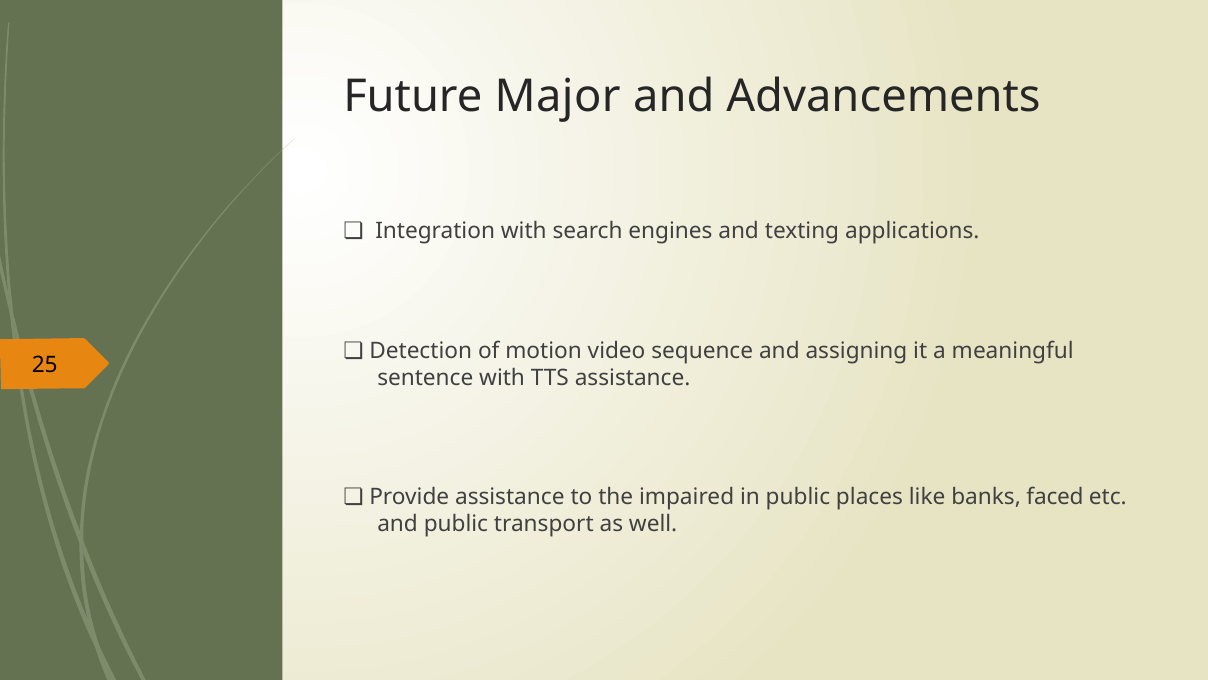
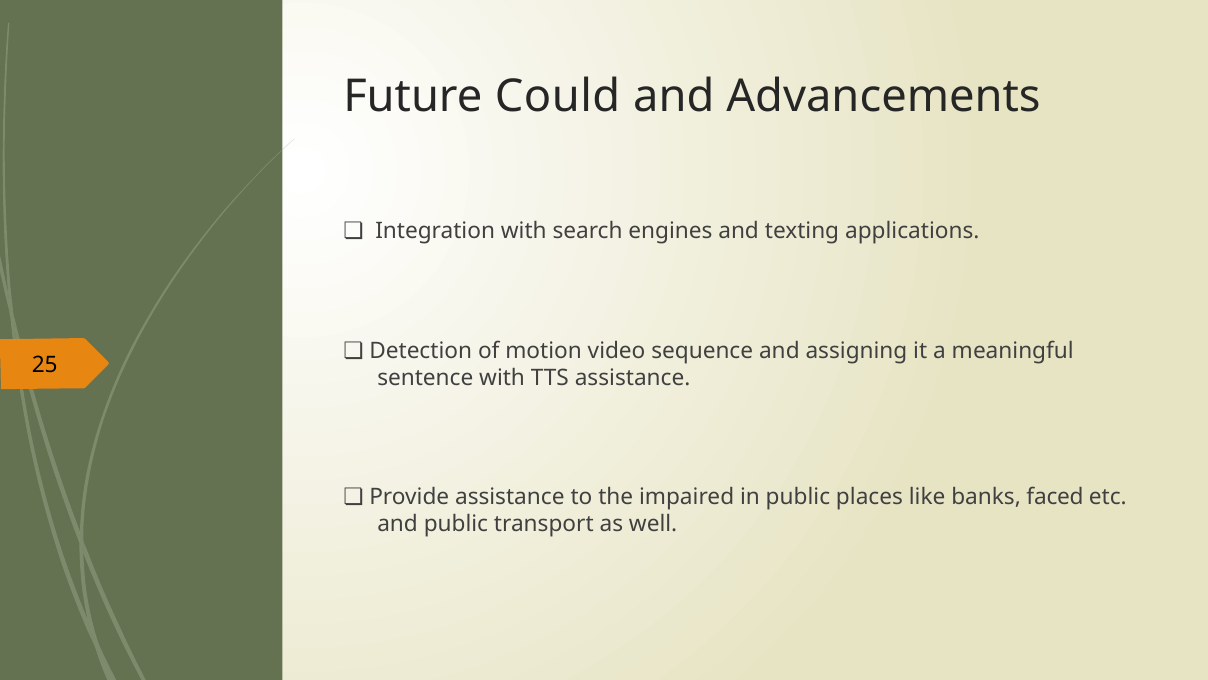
Major: Major -> Could (558, 97)
